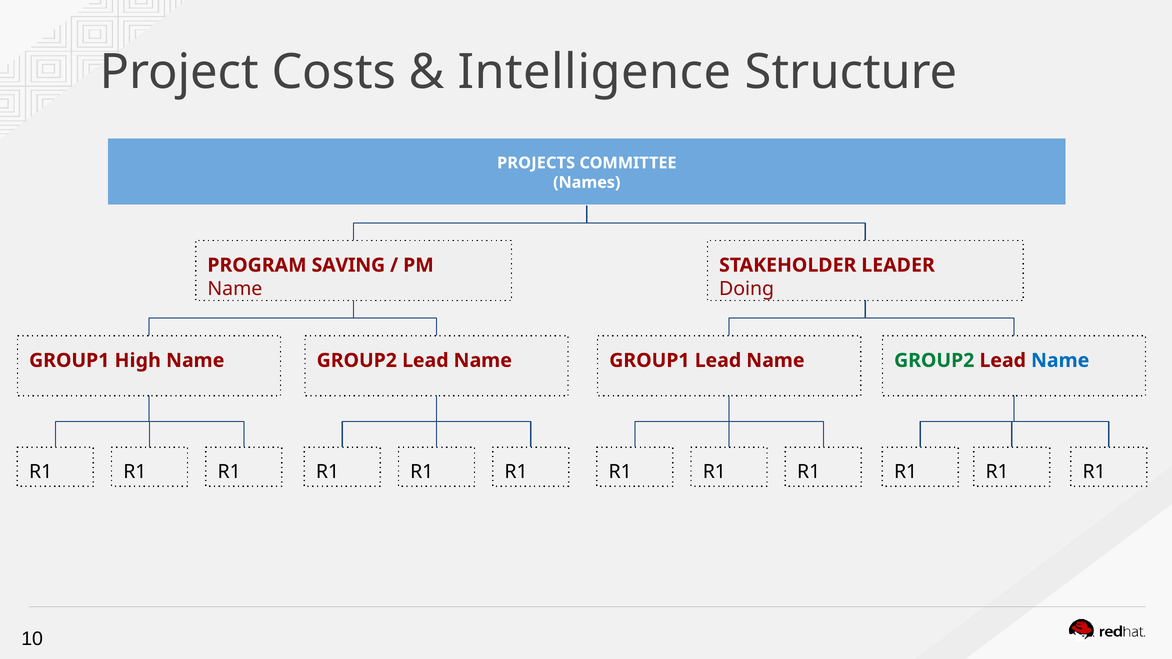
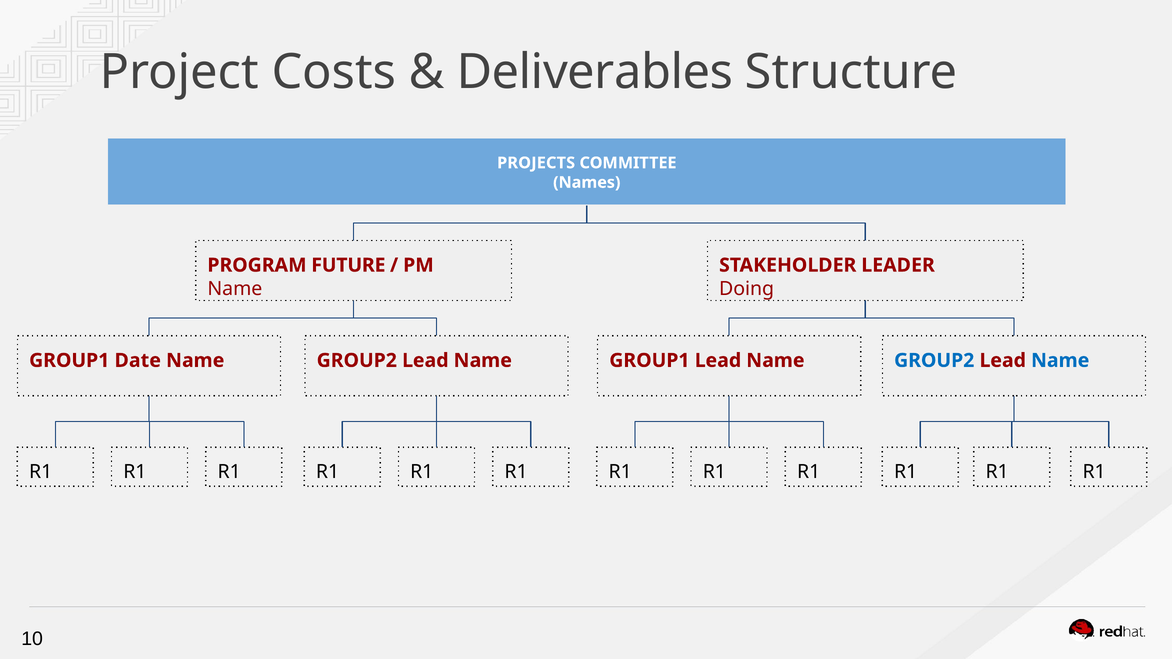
Intelligence: Intelligence -> Deliverables (595, 72)
SAVING: SAVING -> FUTURE (348, 265)
High: High -> Date (138, 361)
GROUP2 colour: green -> blue (934, 361)
